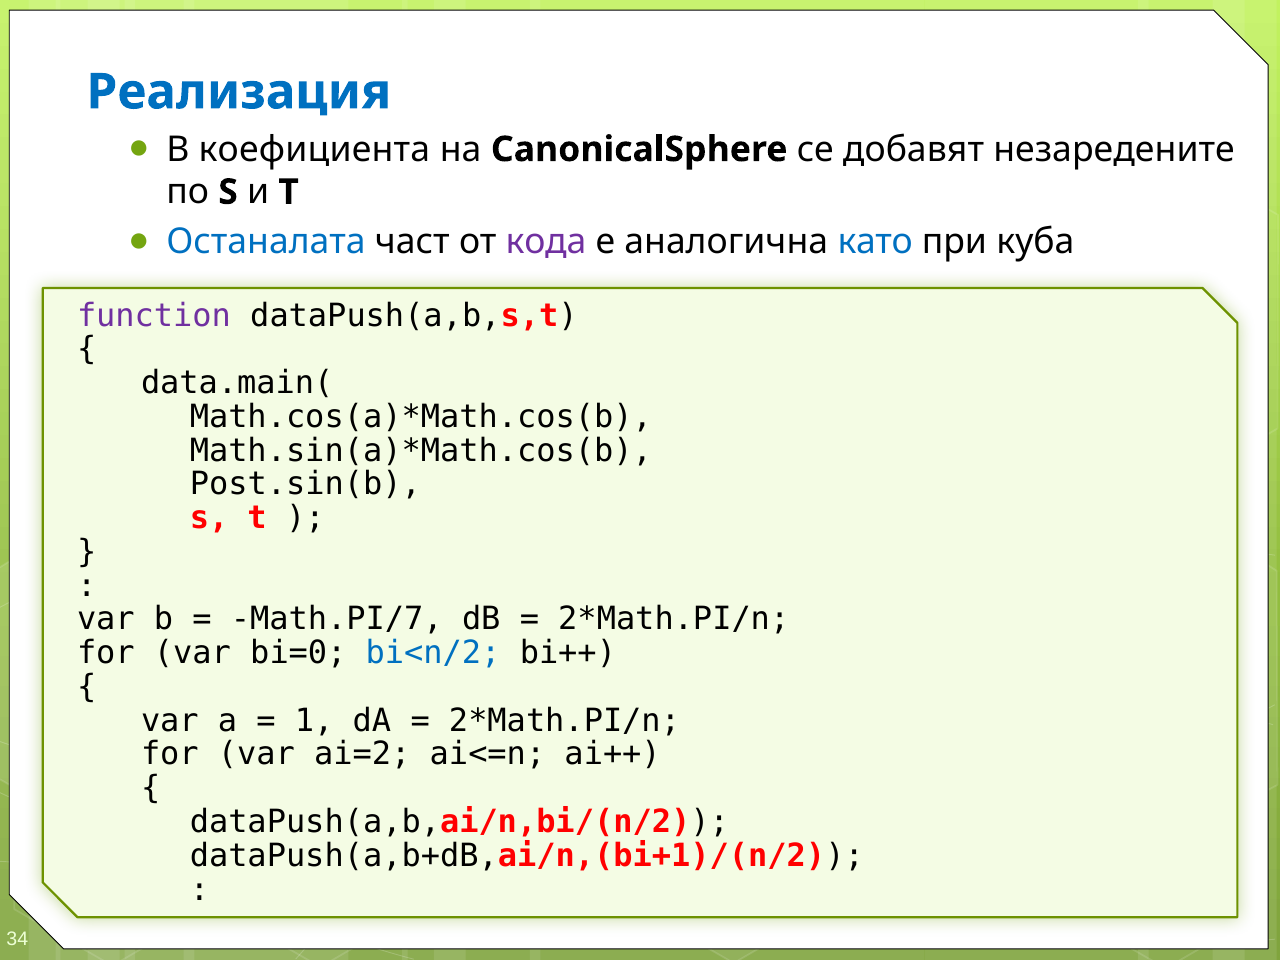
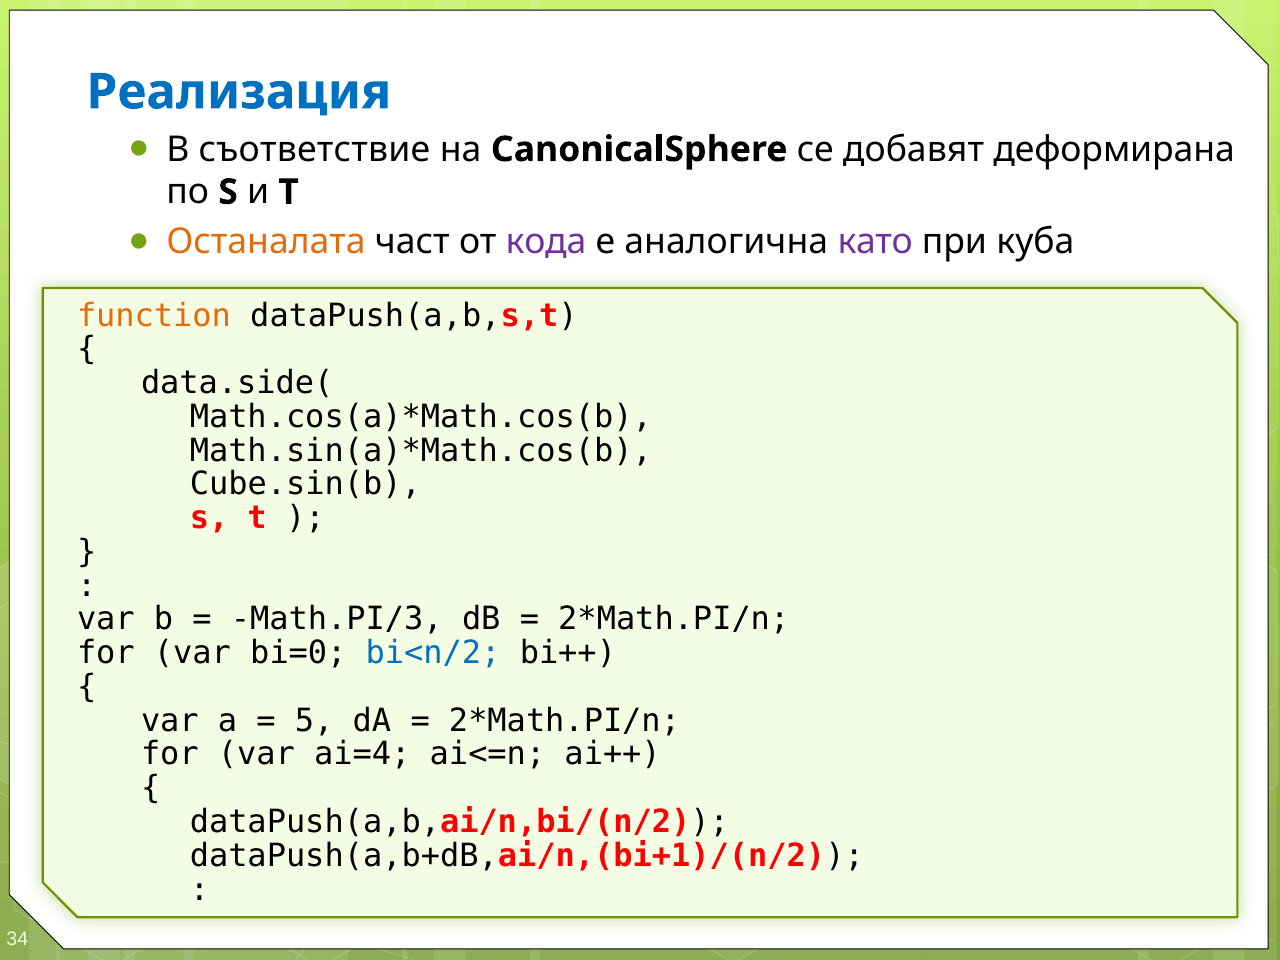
коефициента: коефициента -> съответствие (314, 149)
незаредените: незаредените -> деформирана (1114, 149)
Останалата colour: blue -> orange (266, 242)
като colour: blue -> purple (875, 242)
function colour: purple -> orange (154, 315)
data.main(: data.main( -> data.side( (237, 383)
Post.sin(b: Post.sin(b -> Cube.sin(b (305, 484)
Math.PI/7: Math.PI/7 -> Math.PI/3 (337, 619)
1: 1 -> 5 (314, 721)
ai=2: ai=2 -> ai=4 (362, 754)
